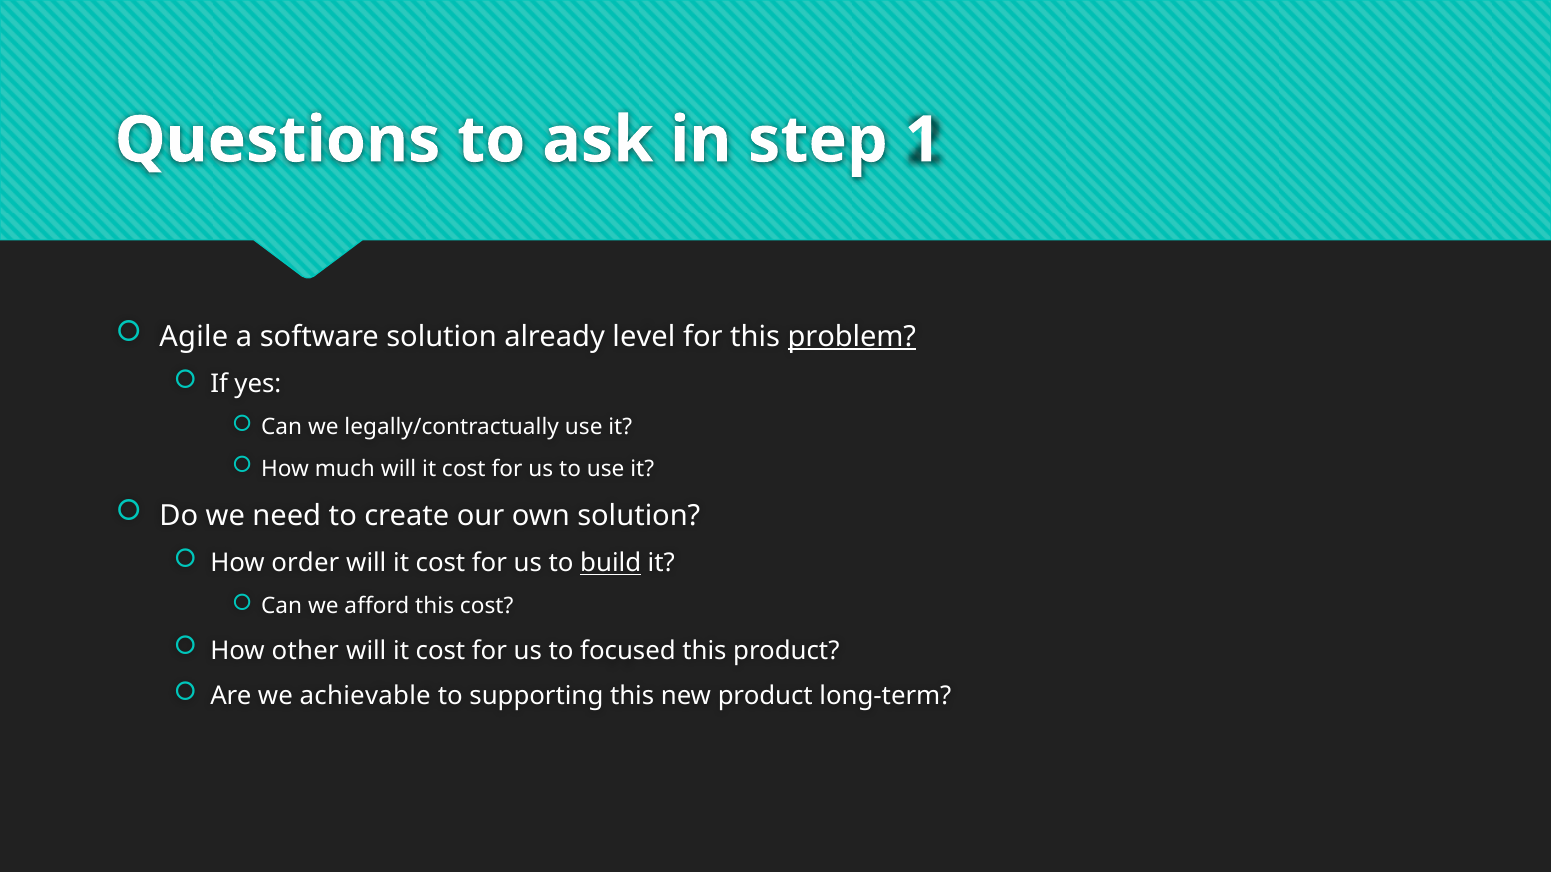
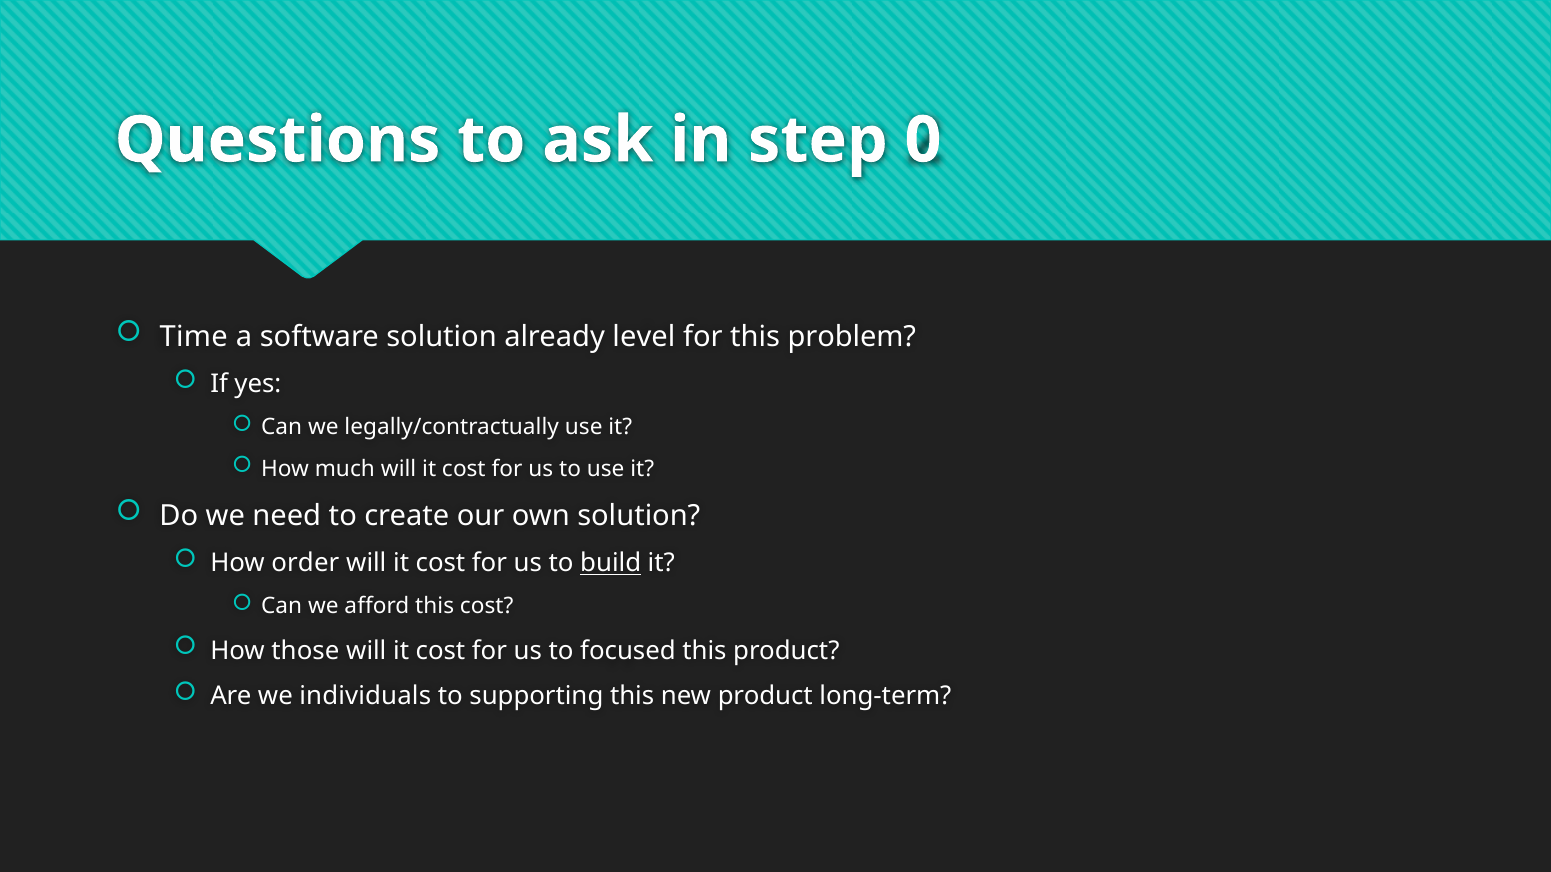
1: 1 -> 0 (923, 140)
Agile: Agile -> Time (194, 337)
problem underline: present -> none (852, 337)
other: other -> those (305, 651)
achievable: achievable -> individuals (365, 697)
